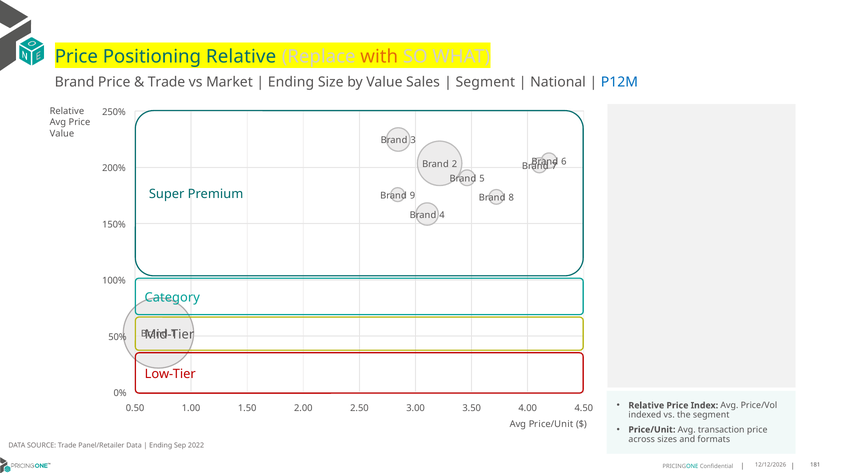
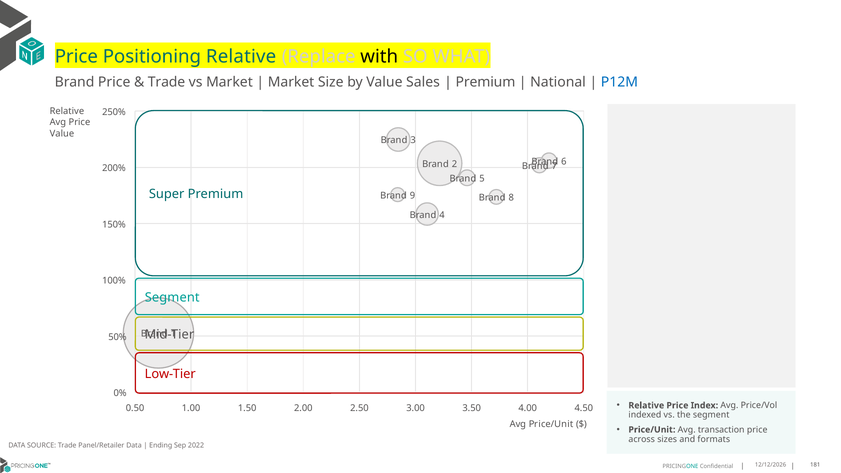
with colour: orange -> black (379, 57)
Ending: Ending -> Market (291, 82)
Segment: Segment -> Premium (485, 82)
Category: Category -> Segment (172, 297)
